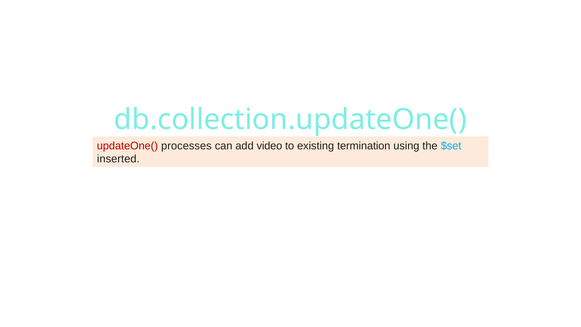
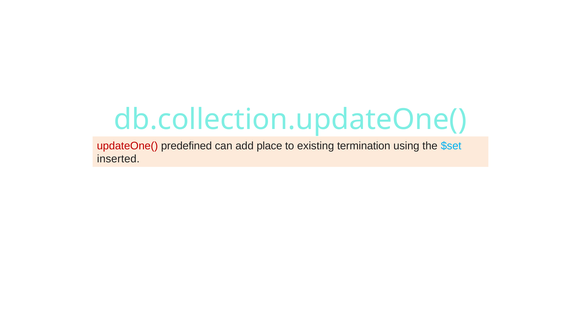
processes: processes -> predefined (186, 146)
video: video -> place (269, 146)
